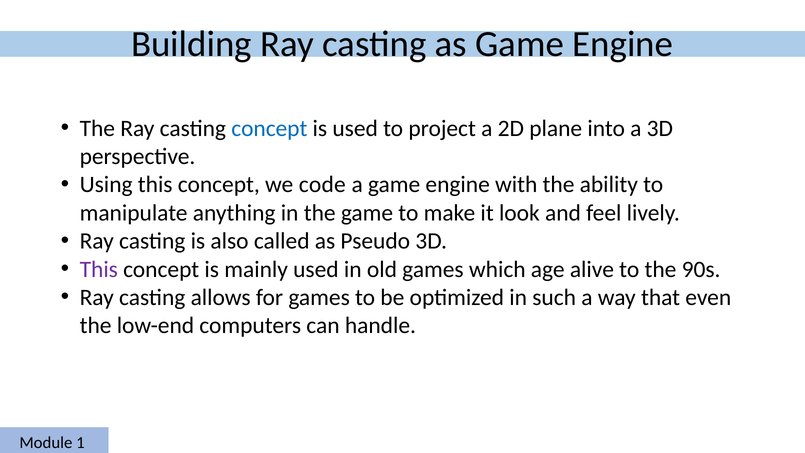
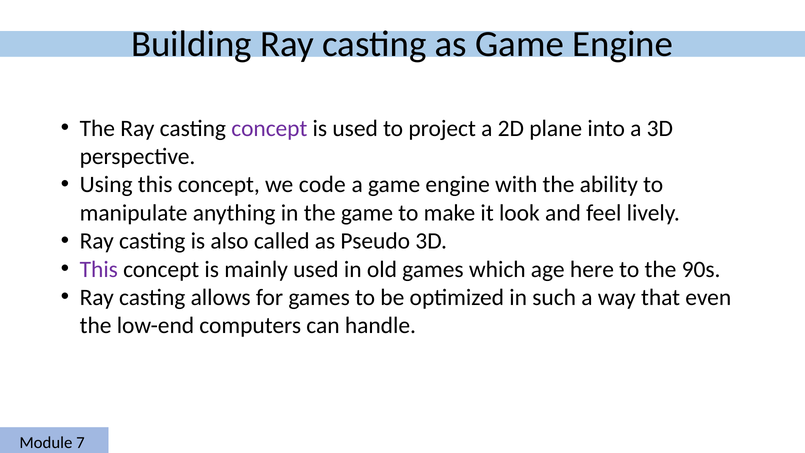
concept colour: blue -> purple (269, 128)
alive: alive -> here (592, 269)
1: 1 -> 7 (80, 443)
